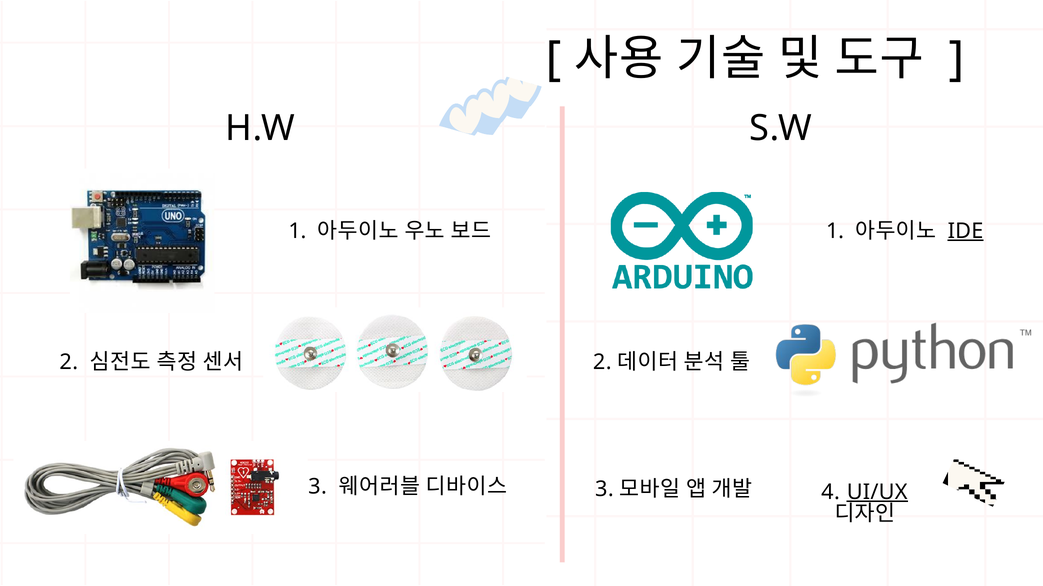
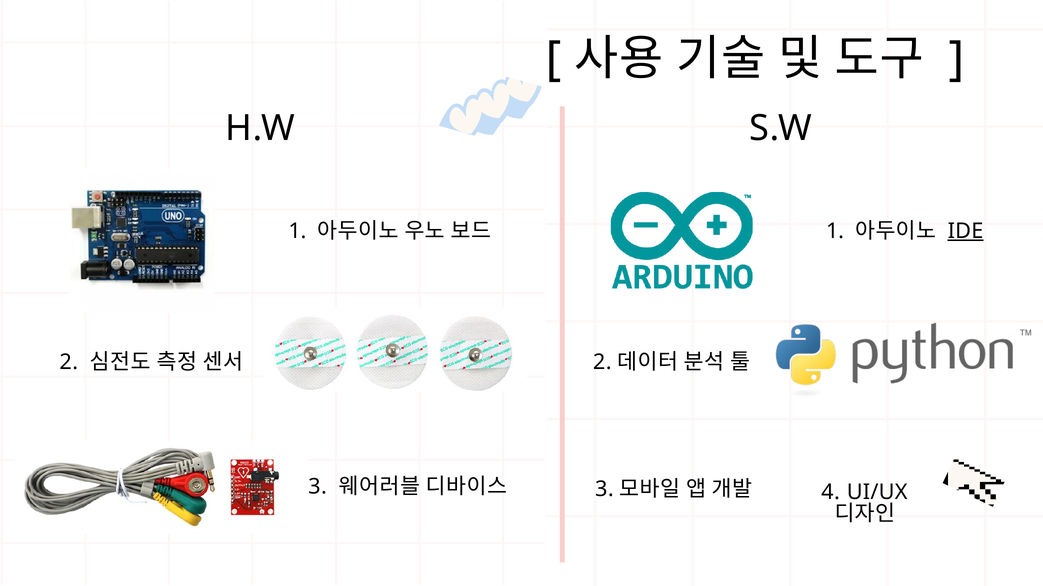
UI/UX underline: present -> none (877, 493)
